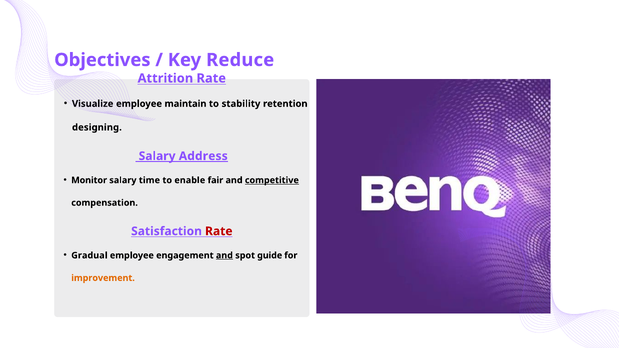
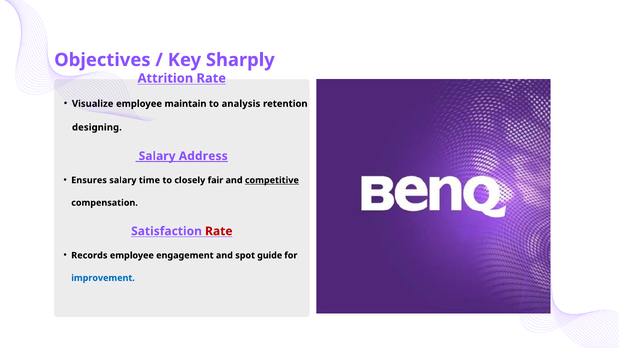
Reduce: Reduce -> Sharply (240, 60)
stability: stability -> analysis (241, 104)
Monitor: Monitor -> Ensures (89, 180)
enable: enable -> closely (190, 180)
Gradual: Gradual -> Records (89, 256)
and underline: present -> none (224, 256)
improvement colour: orange -> blue (103, 278)
